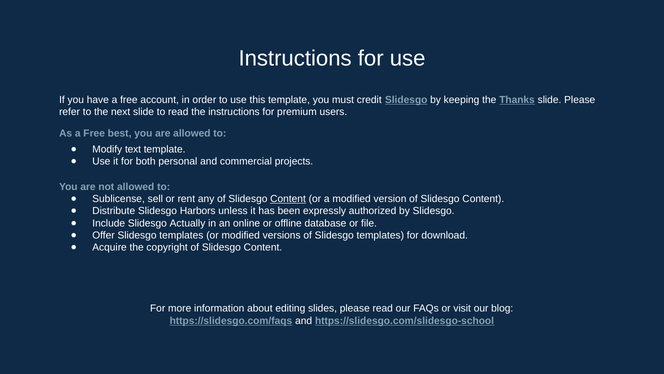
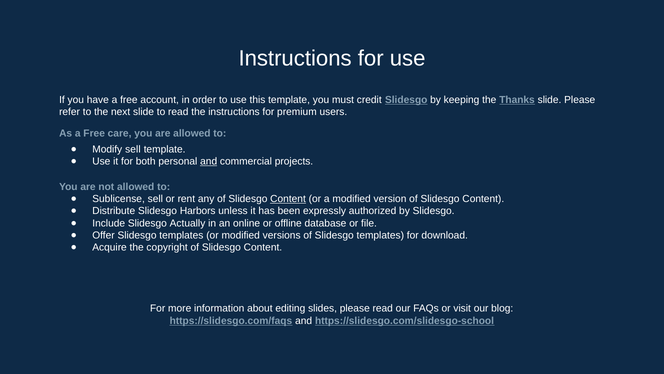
best: best -> care (120, 133)
Modify text: text -> sell (133, 149)
and underline: none -> present (209, 161)
